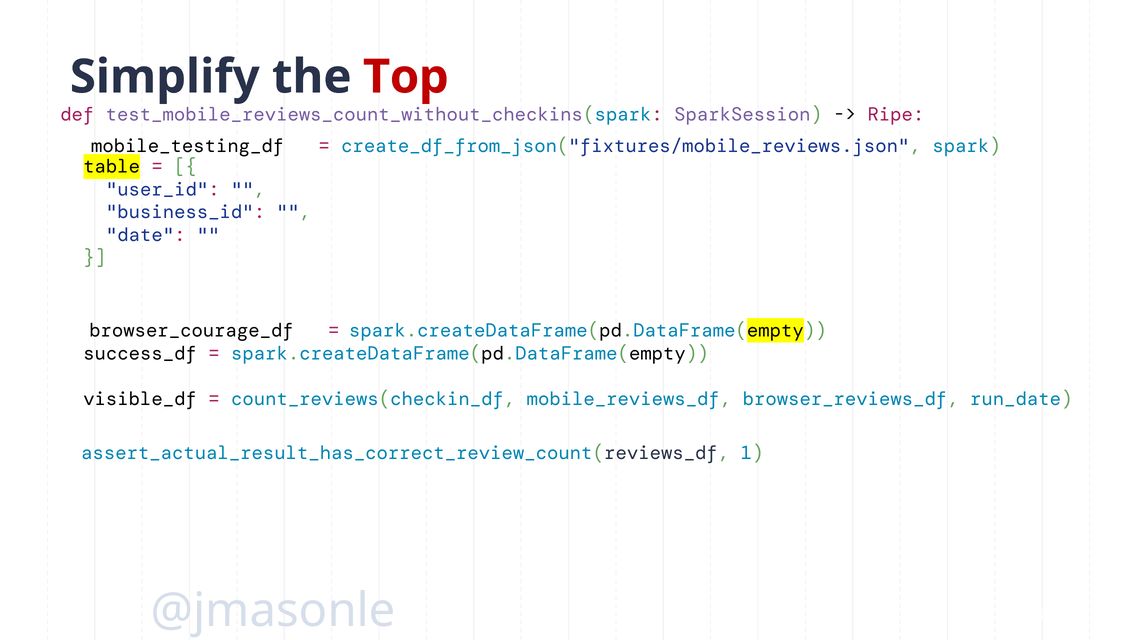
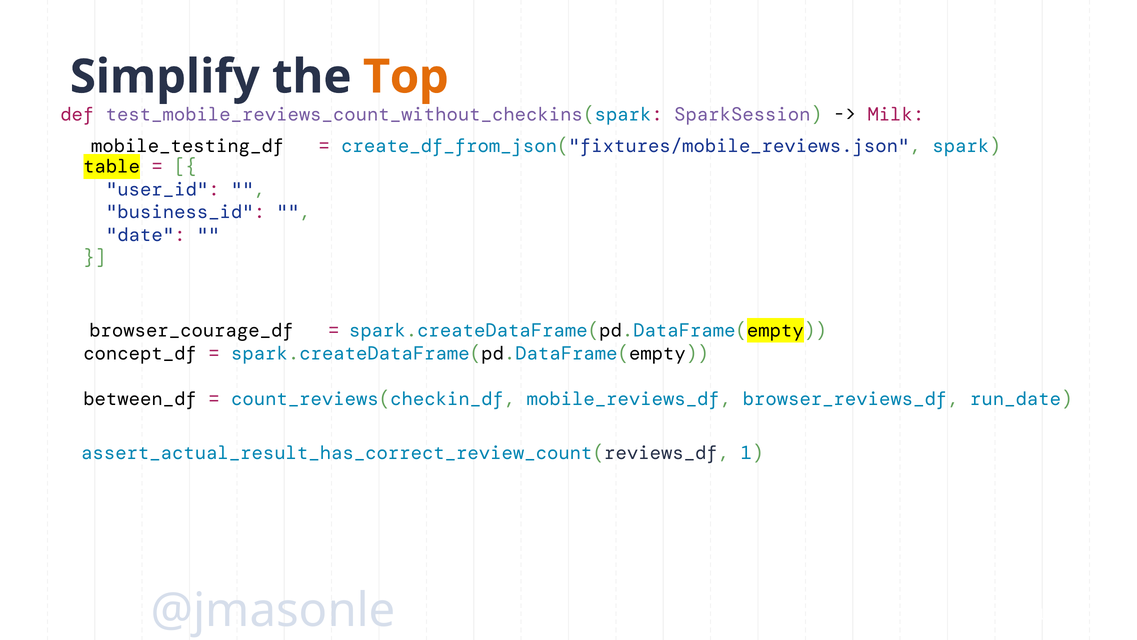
Top colour: red -> orange (406, 77)
Ripe: Ripe -> Milk (896, 115)
success_df: success_df -> concept_df (140, 353)
visible_df: visible_df -> between_df (140, 399)
